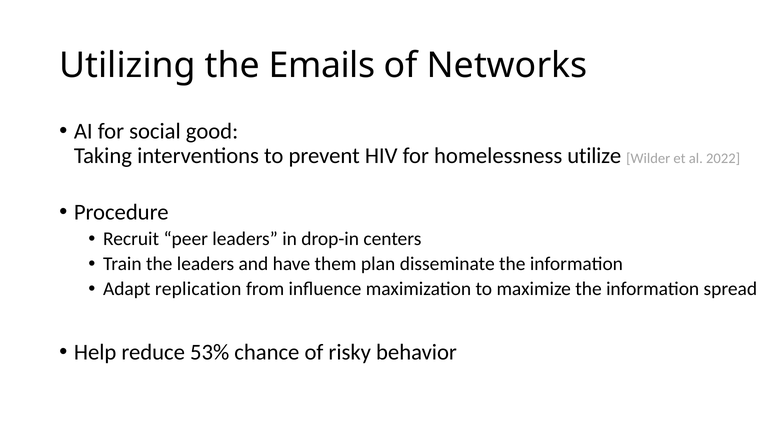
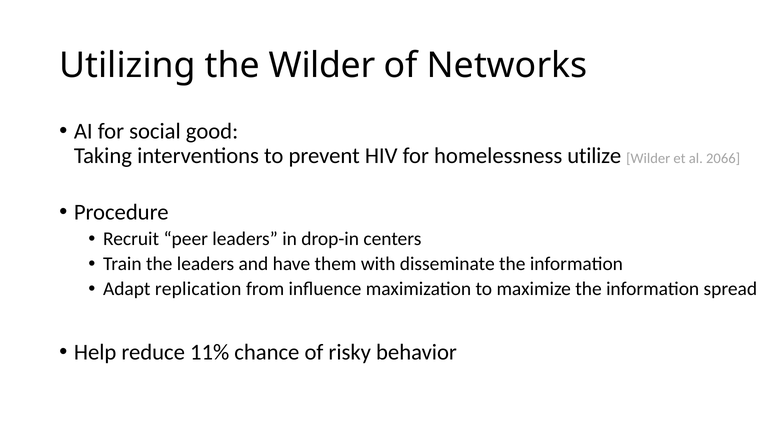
the Emails: Emails -> Wilder (322, 65)
2022: 2022 -> 2066 (723, 159)
plan: plan -> with (378, 264)
53%: 53% -> 11% (210, 353)
